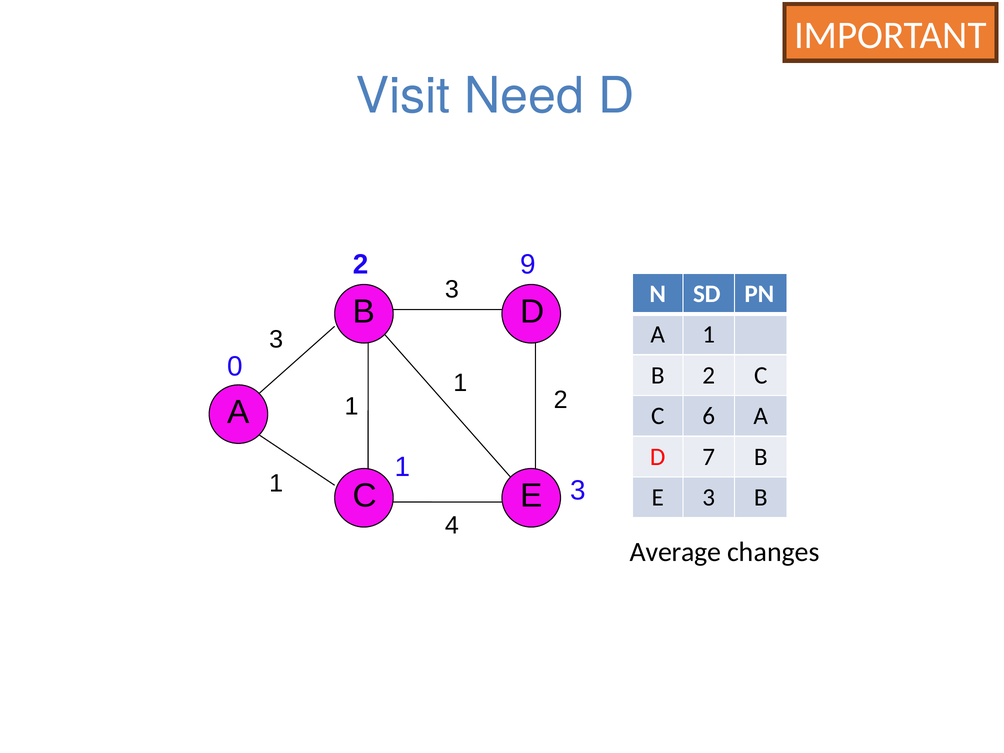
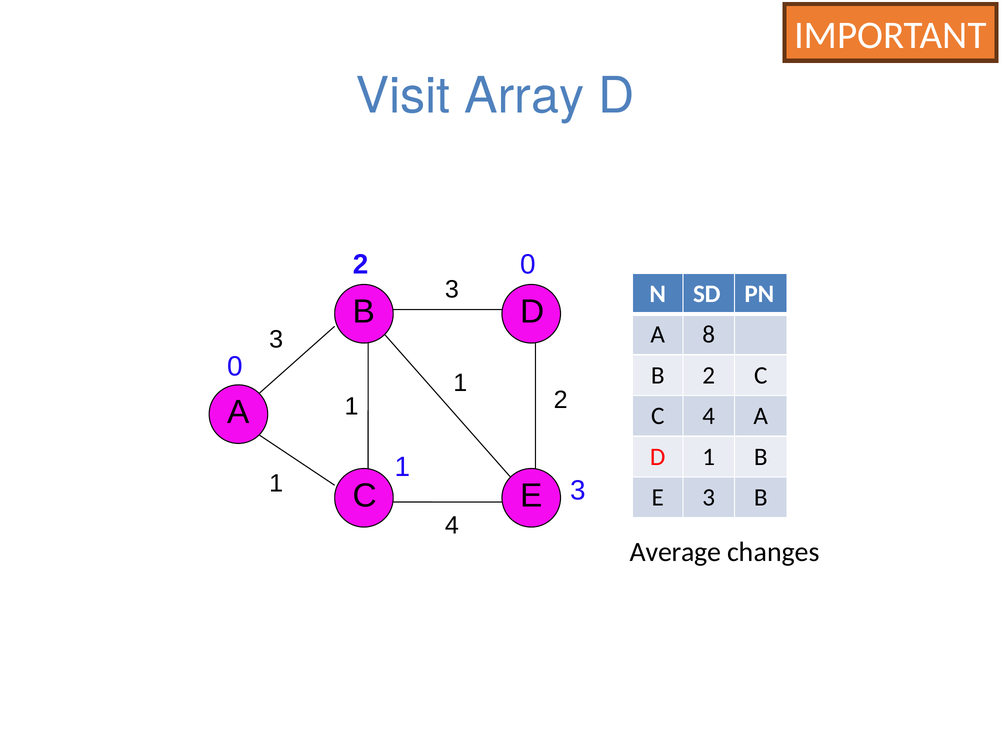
Need: Need -> Array (524, 96)
2 9: 9 -> 0 (528, 265)
A 1: 1 -> 8 (709, 335)
C 6: 6 -> 4 (709, 416)
7: 7 -> 1 (709, 457)
